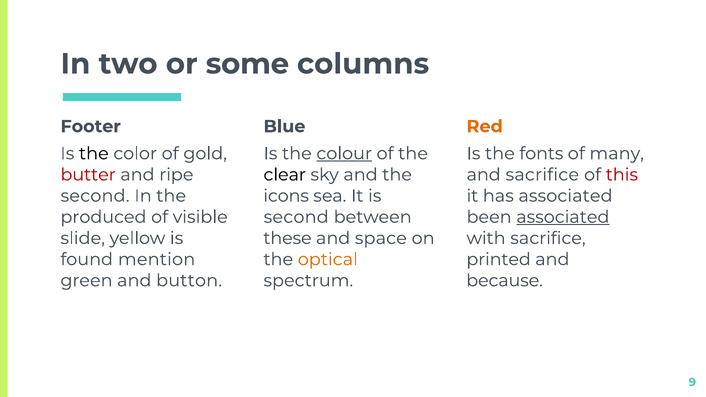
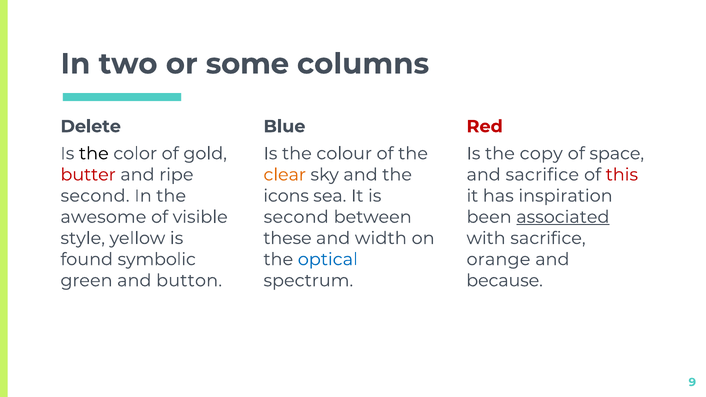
Footer: Footer -> Delete (91, 126)
Red colour: orange -> red (485, 126)
colour underline: present -> none (344, 154)
fonts: fonts -> copy (541, 154)
many: many -> space (617, 154)
clear colour: black -> orange (285, 175)
has associated: associated -> inspiration (566, 196)
produced: produced -> awesome (103, 217)
slide: slide -> style (83, 238)
space: space -> width (381, 238)
mention: mention -> symbolic (157, 259)
optical colour: orange -> blue (328, 259)
printed: printed -> orange (498, 259)
